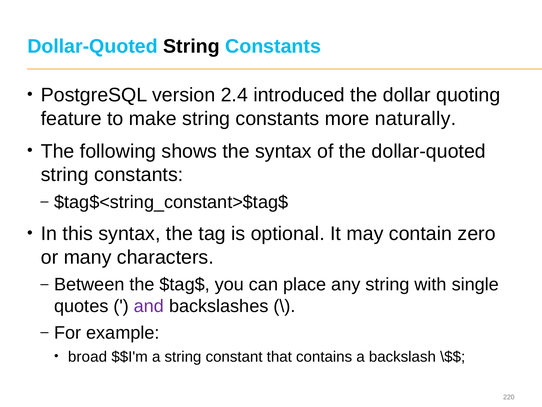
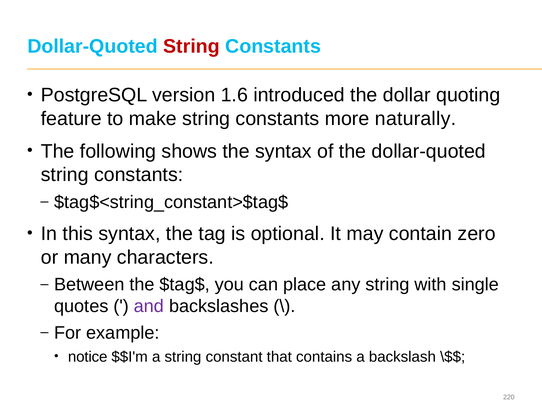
String colour: black -> red (191, 46)
2.4: 2.4 -> 1.6 (234, 95)
broad: broad -> notice (88, 356)
